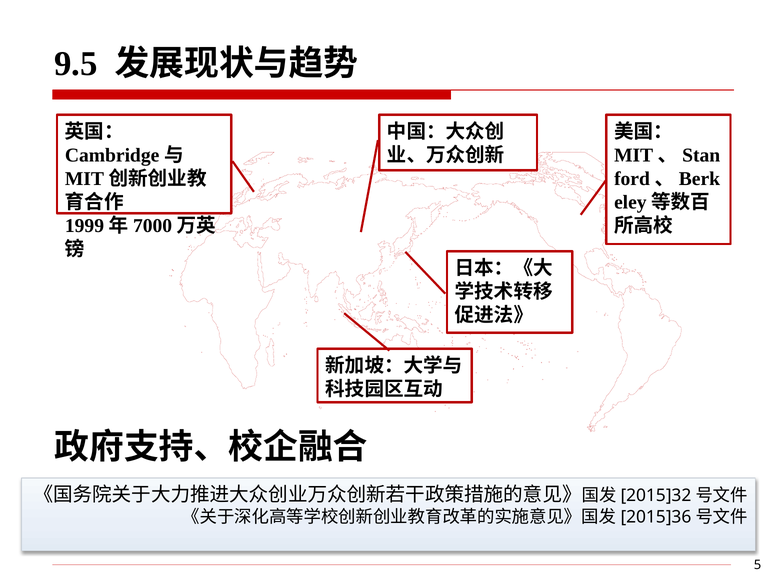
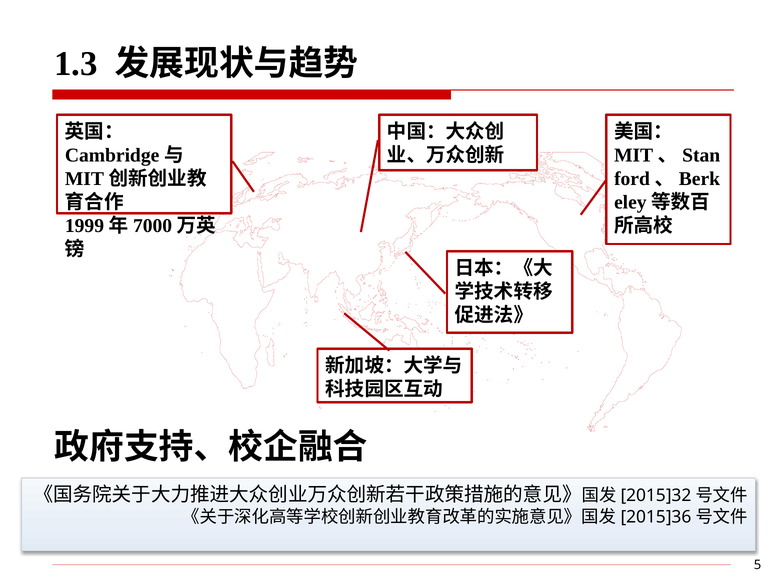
9.5: 9.5 -> 1.3 (76, 64)
